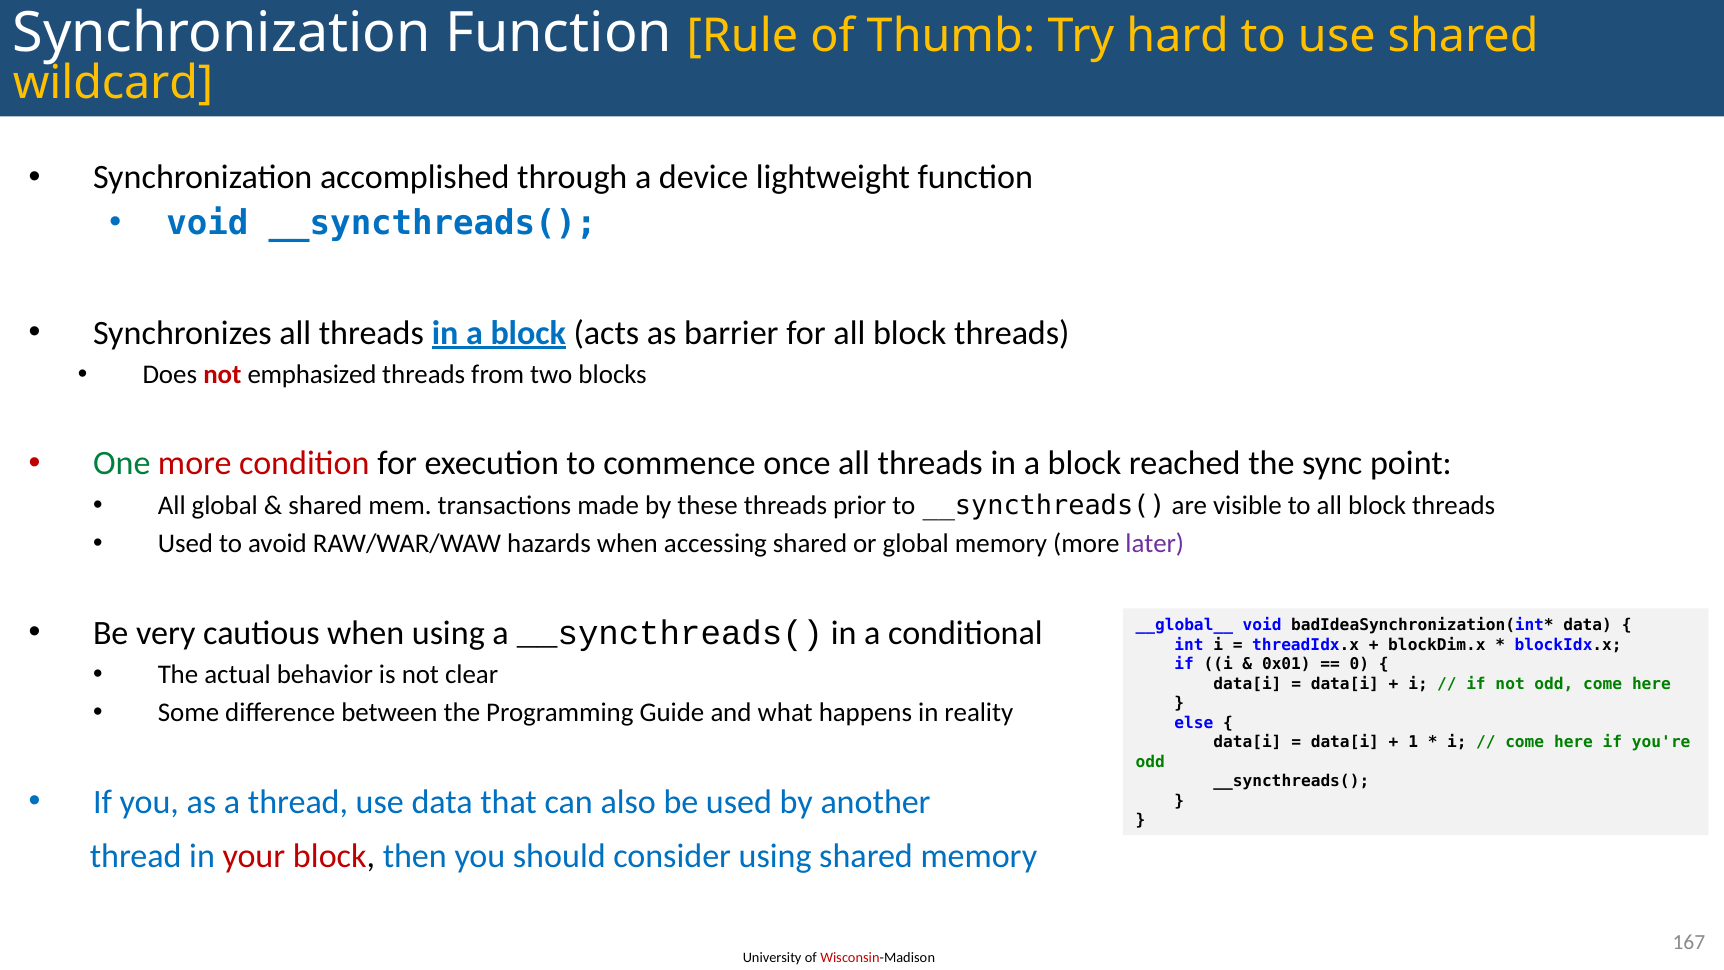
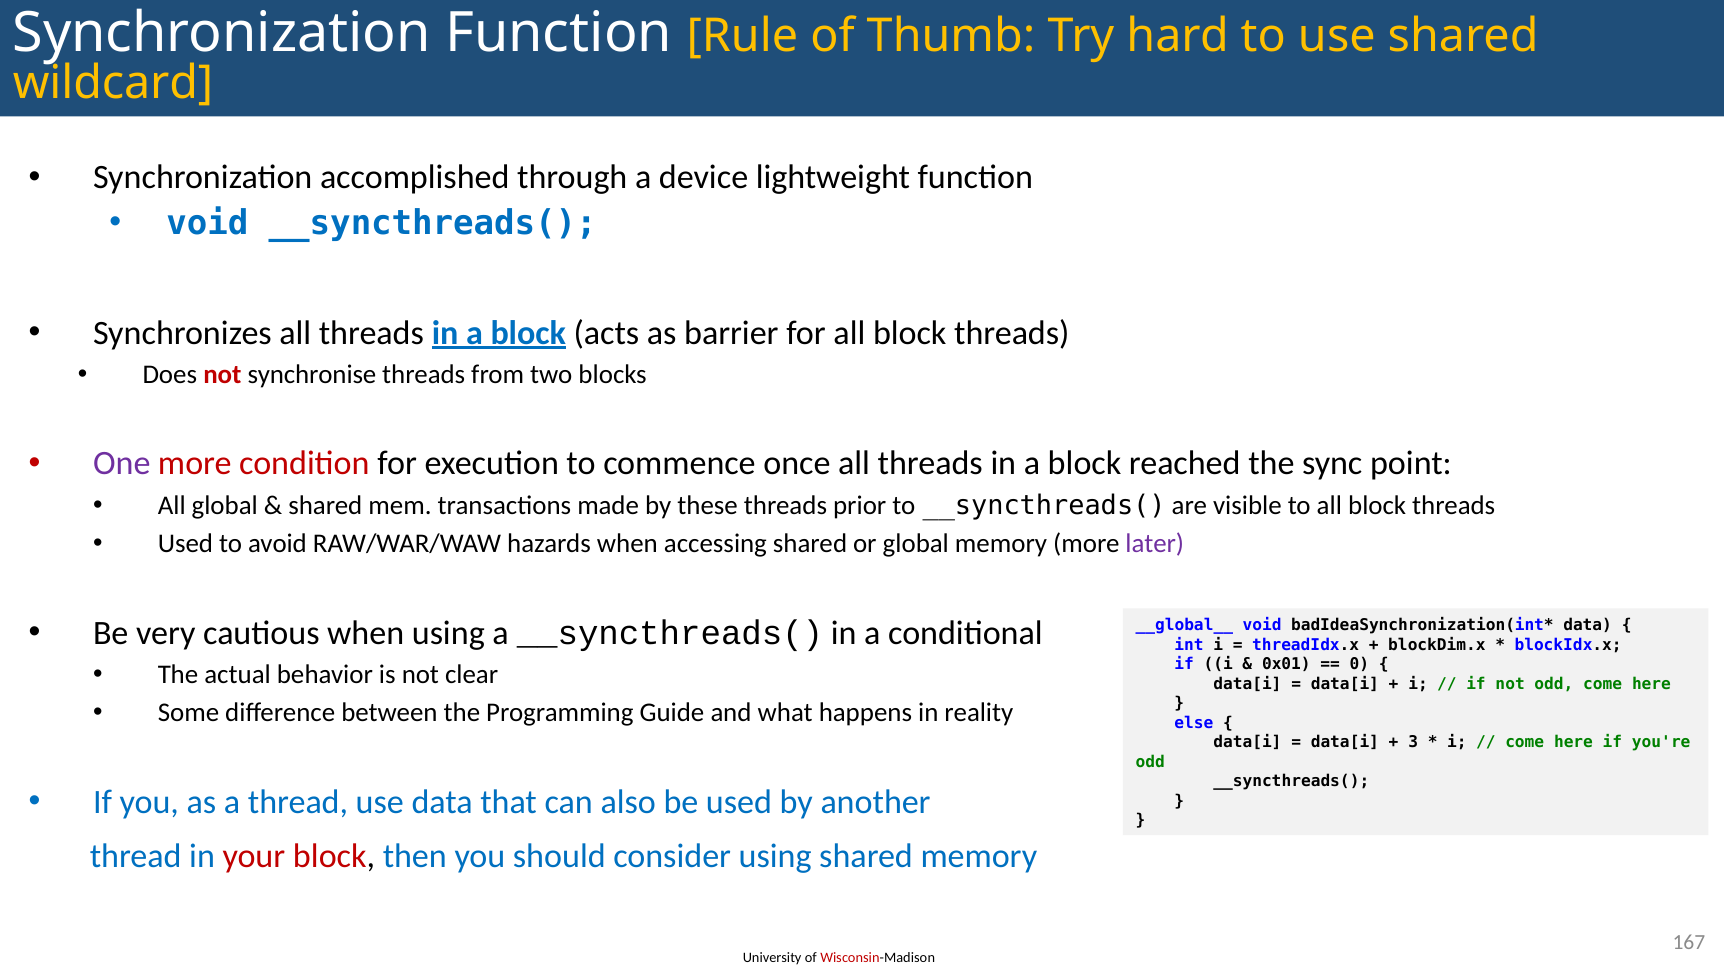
emphasized: emphasized -> synchronise (312, 375)
One colour: green -> purple (122, 464)
1: 1 -> 3 (1413, 742)
